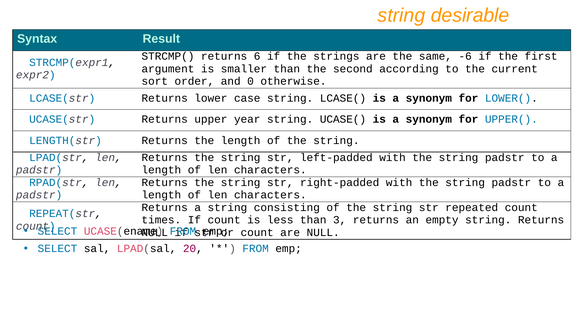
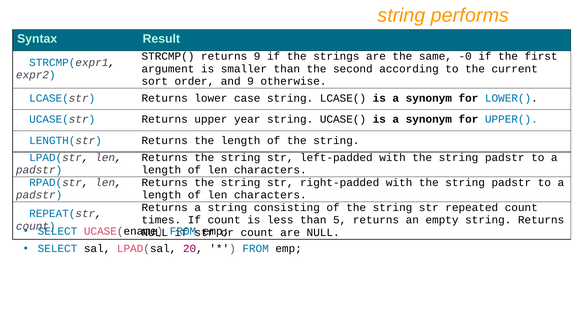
desirable: desirable -> performs (470, 15)
returns 6: 6 -> 9 (257, 56)
-6: -6 -> -0 (465, 56)
and 0: 0 -> 9 (251, 81)
3: 3 -> 5 (340, 220)
